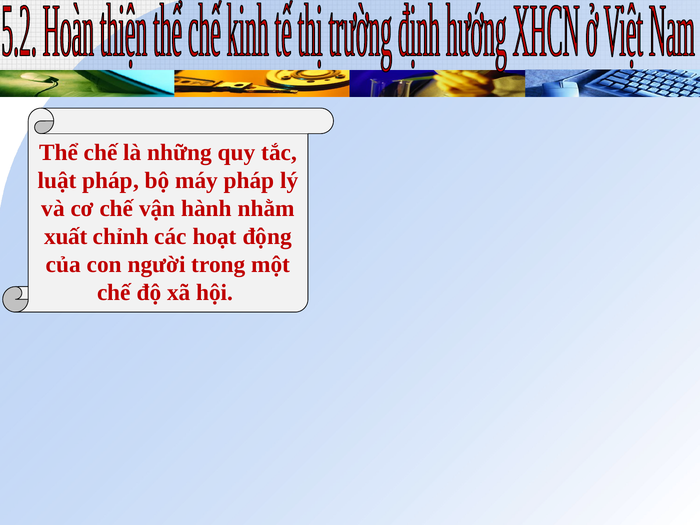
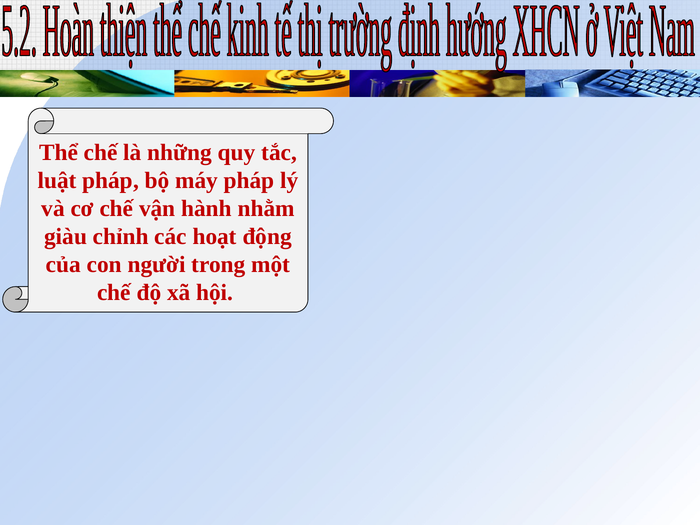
xuất: xuất -> giàu (66, 237)
